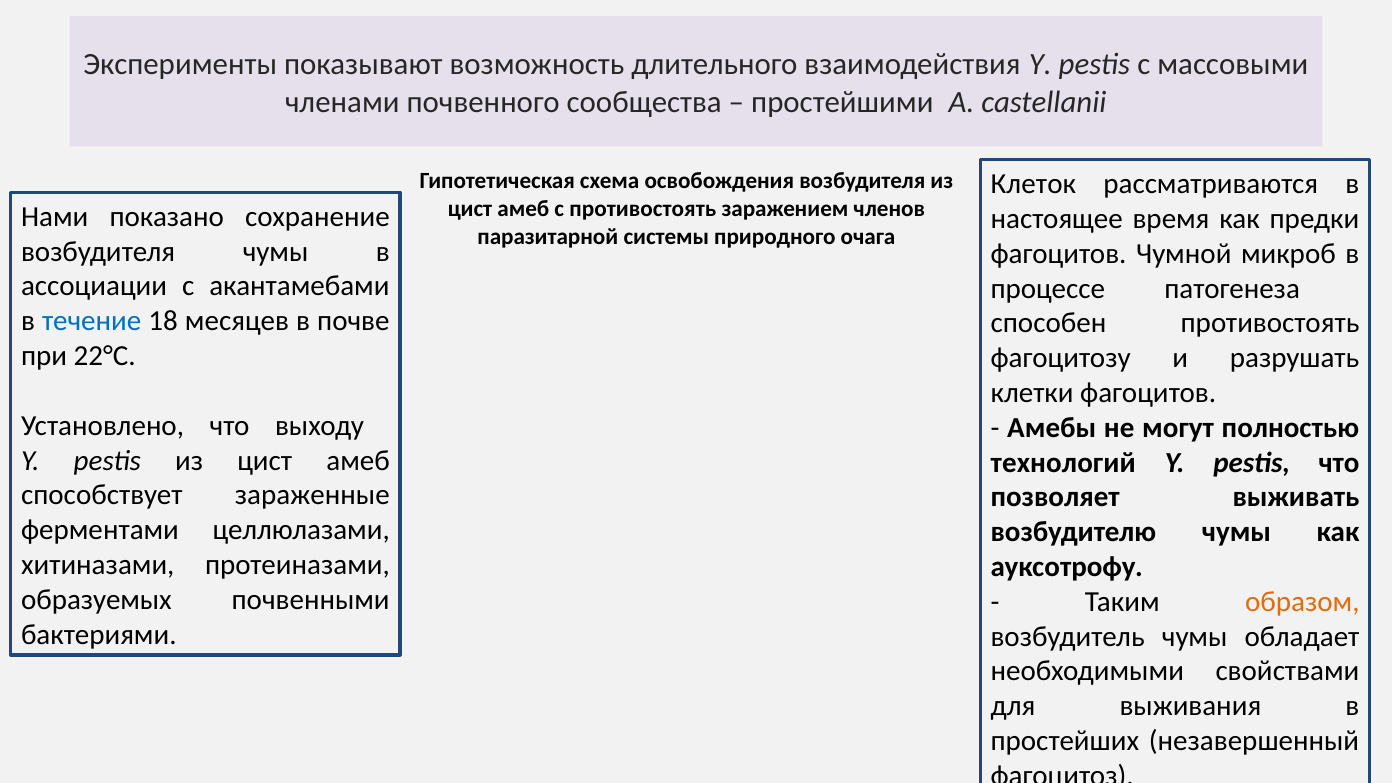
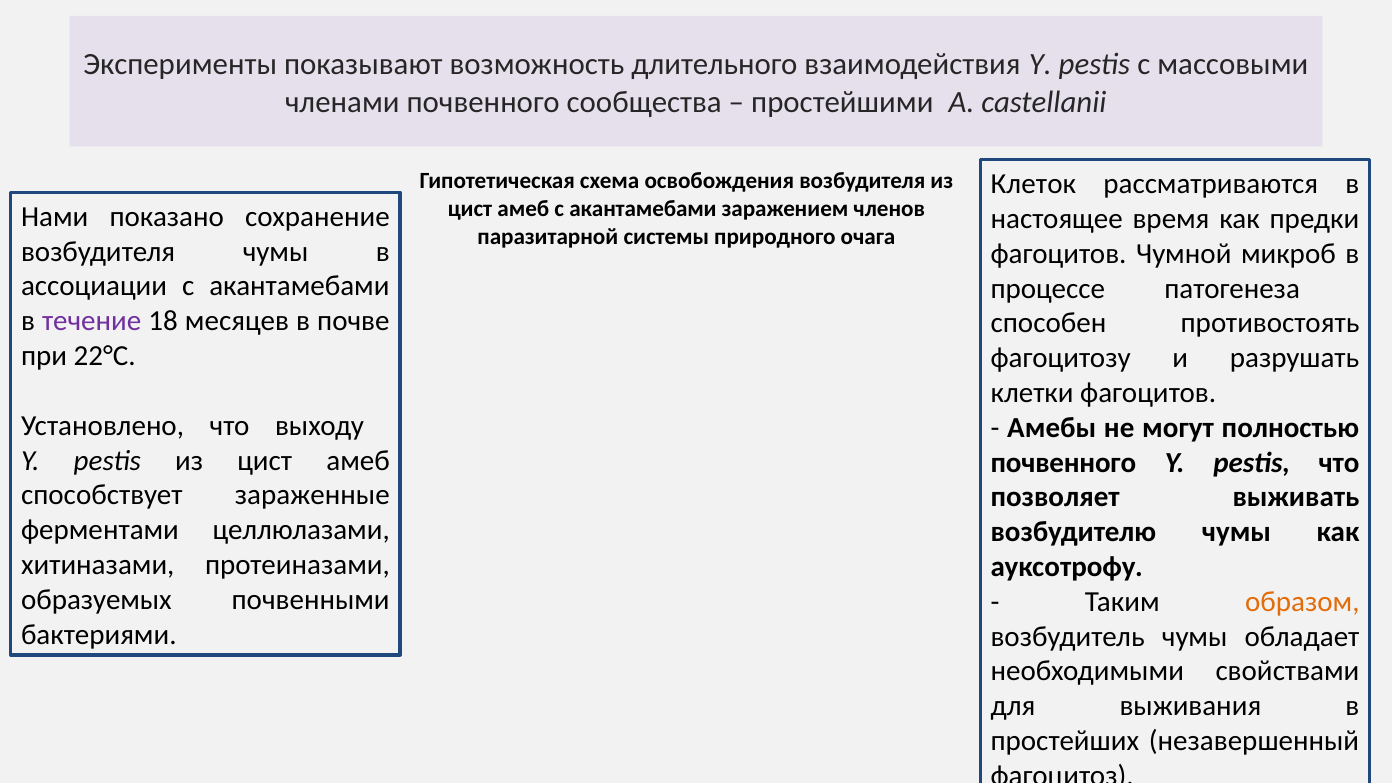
амеб с противостоять: противостоять -> акантамебами (643, 209)
течение colour: blue -> purple (92, 321)
технологий: технологий -> почвенного (1063, 463)
